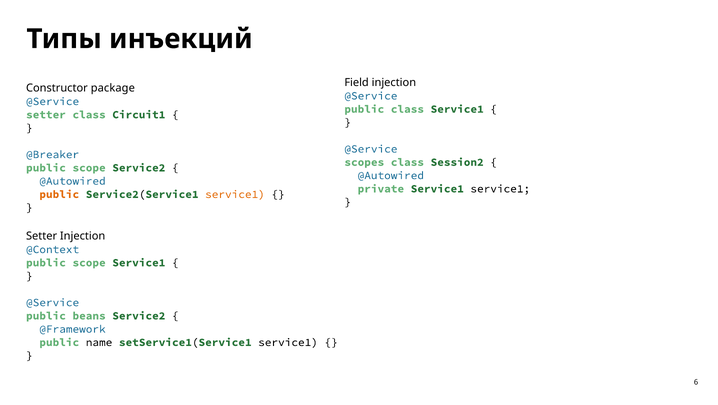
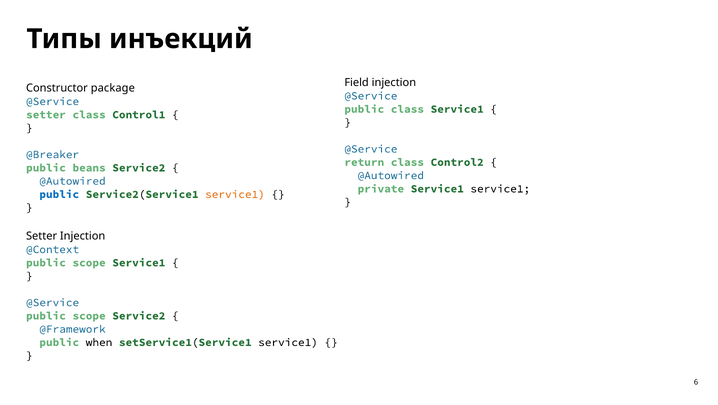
Circuit1: Circuit1 -> Control1 (139, 115)
scopes: scopes -> return (364, 162)
Session2: Session2 -> Control2 (457, 162)
scope: scope -> beans (89, 168)
public colour: orange -> blue (59, 194)
beans: beans -> scope (89, 316)
name: name -> when (99, 342)
